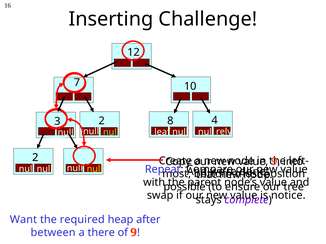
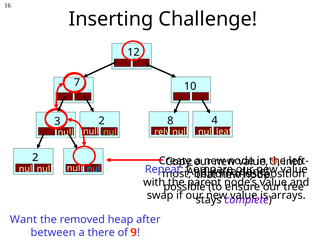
rely: rely -> leaf (224, 132)
leaf: leaf -> rely (162, 132)
null colour: yellow -> light blue (95, 169)
notice: notice -> arrays (288, 196)
required: required -> removed (82, 220)
